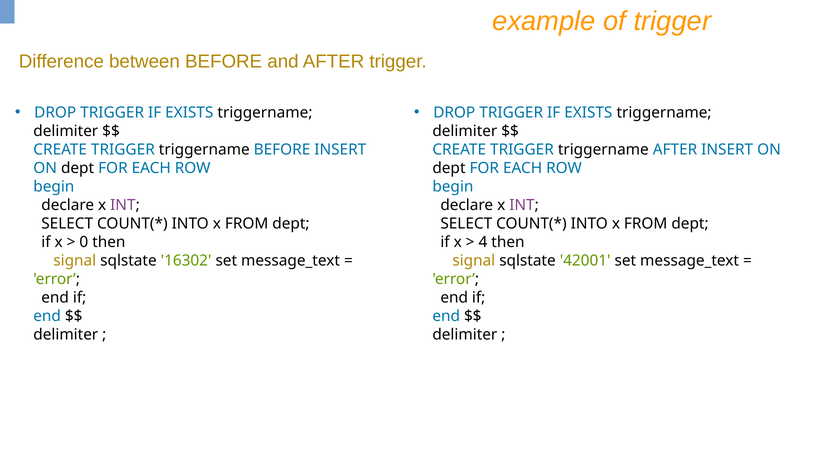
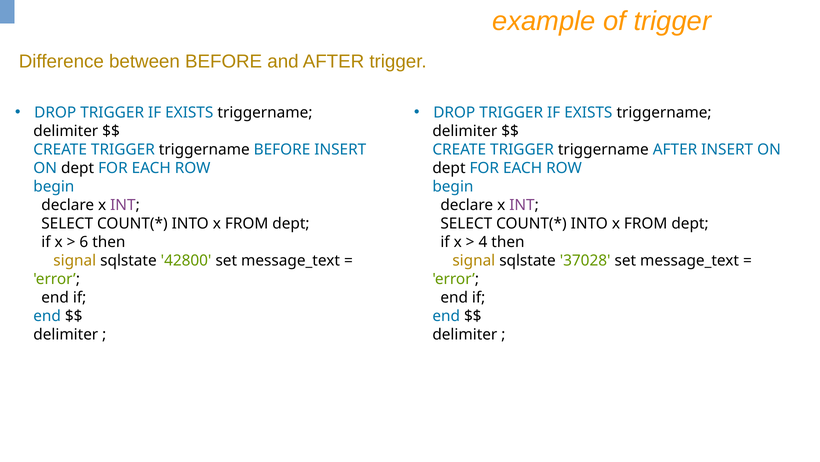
0: 0 -> 6 (84, 242)
16302: 16302 -> 42800 (186, 260)
42001: 42001 -> 37028 (585, 260)
